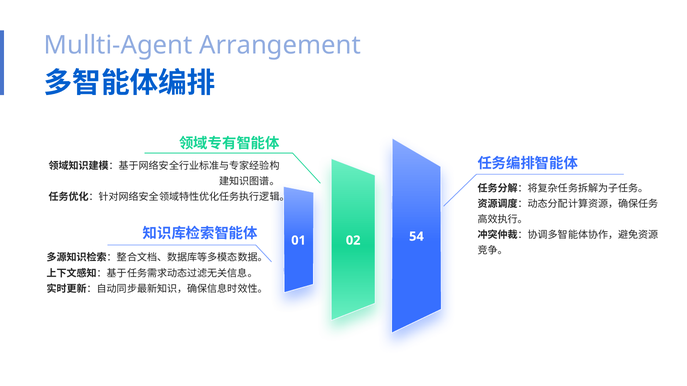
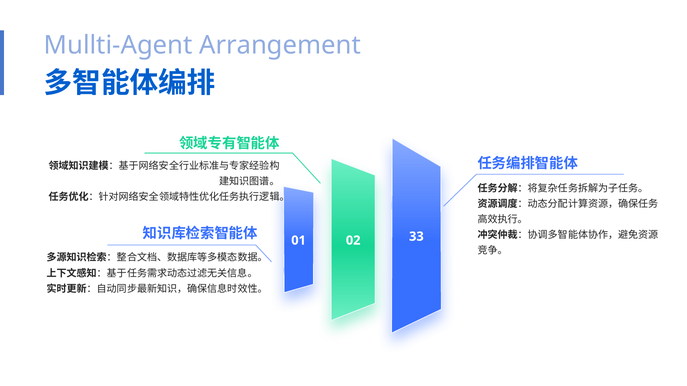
54: 54 -> 33 (416, 237)
